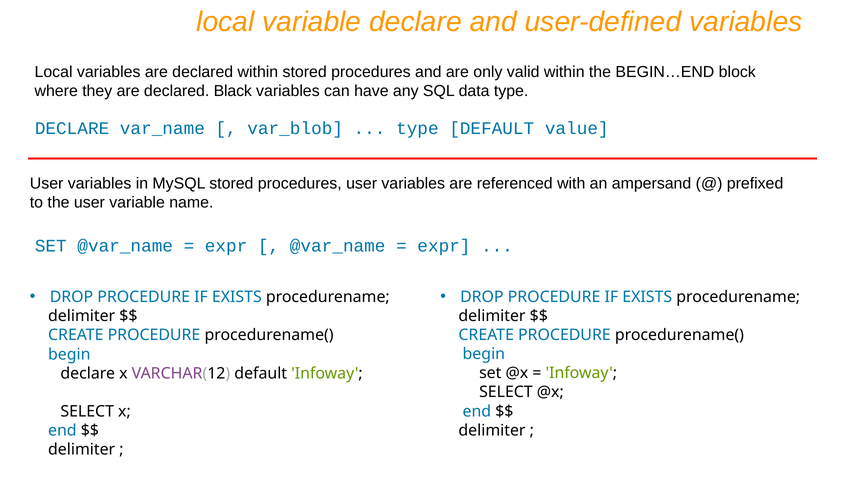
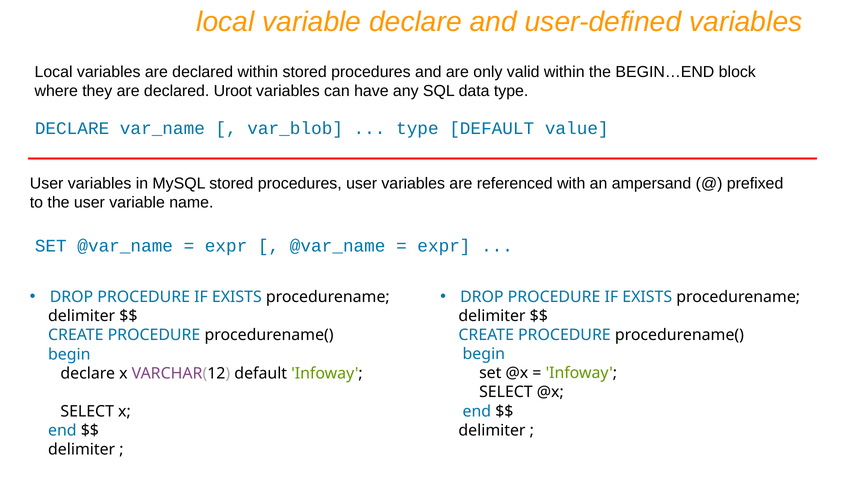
Black: Black -> Uroot (233, 91)
